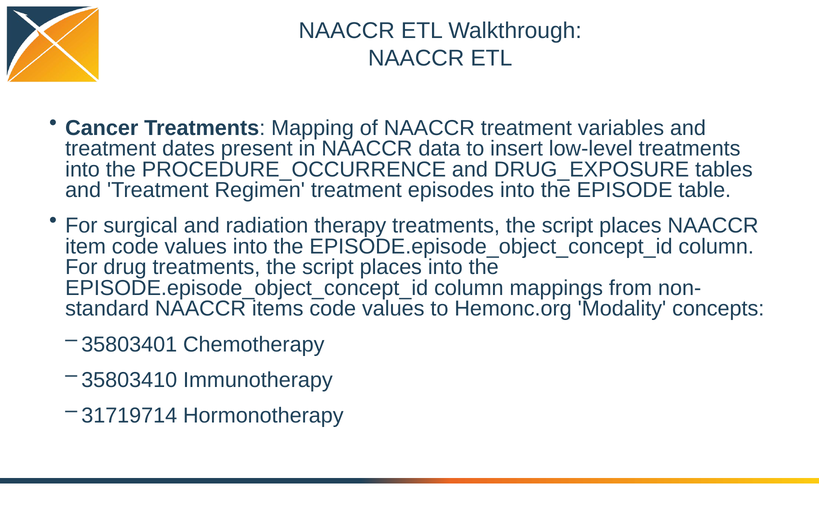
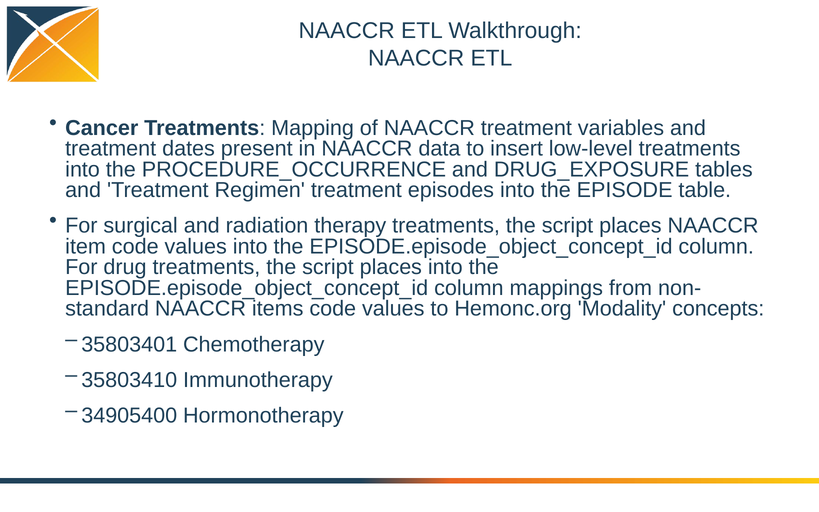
31719714: 31719714 -> 34905400 (129, 416)
